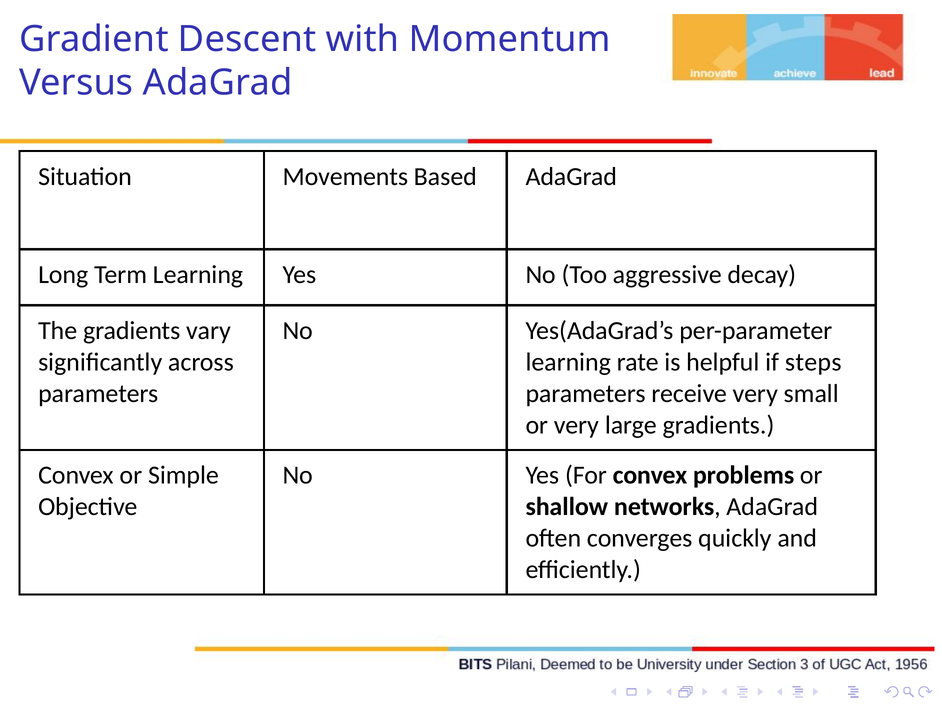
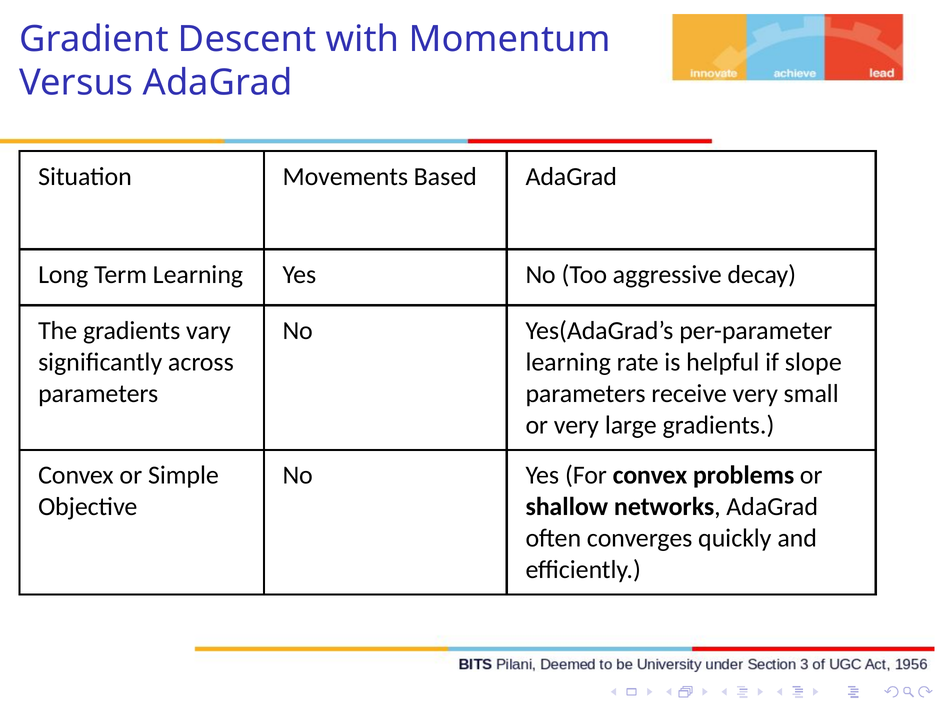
steps: steps -> slope (813, 362)
